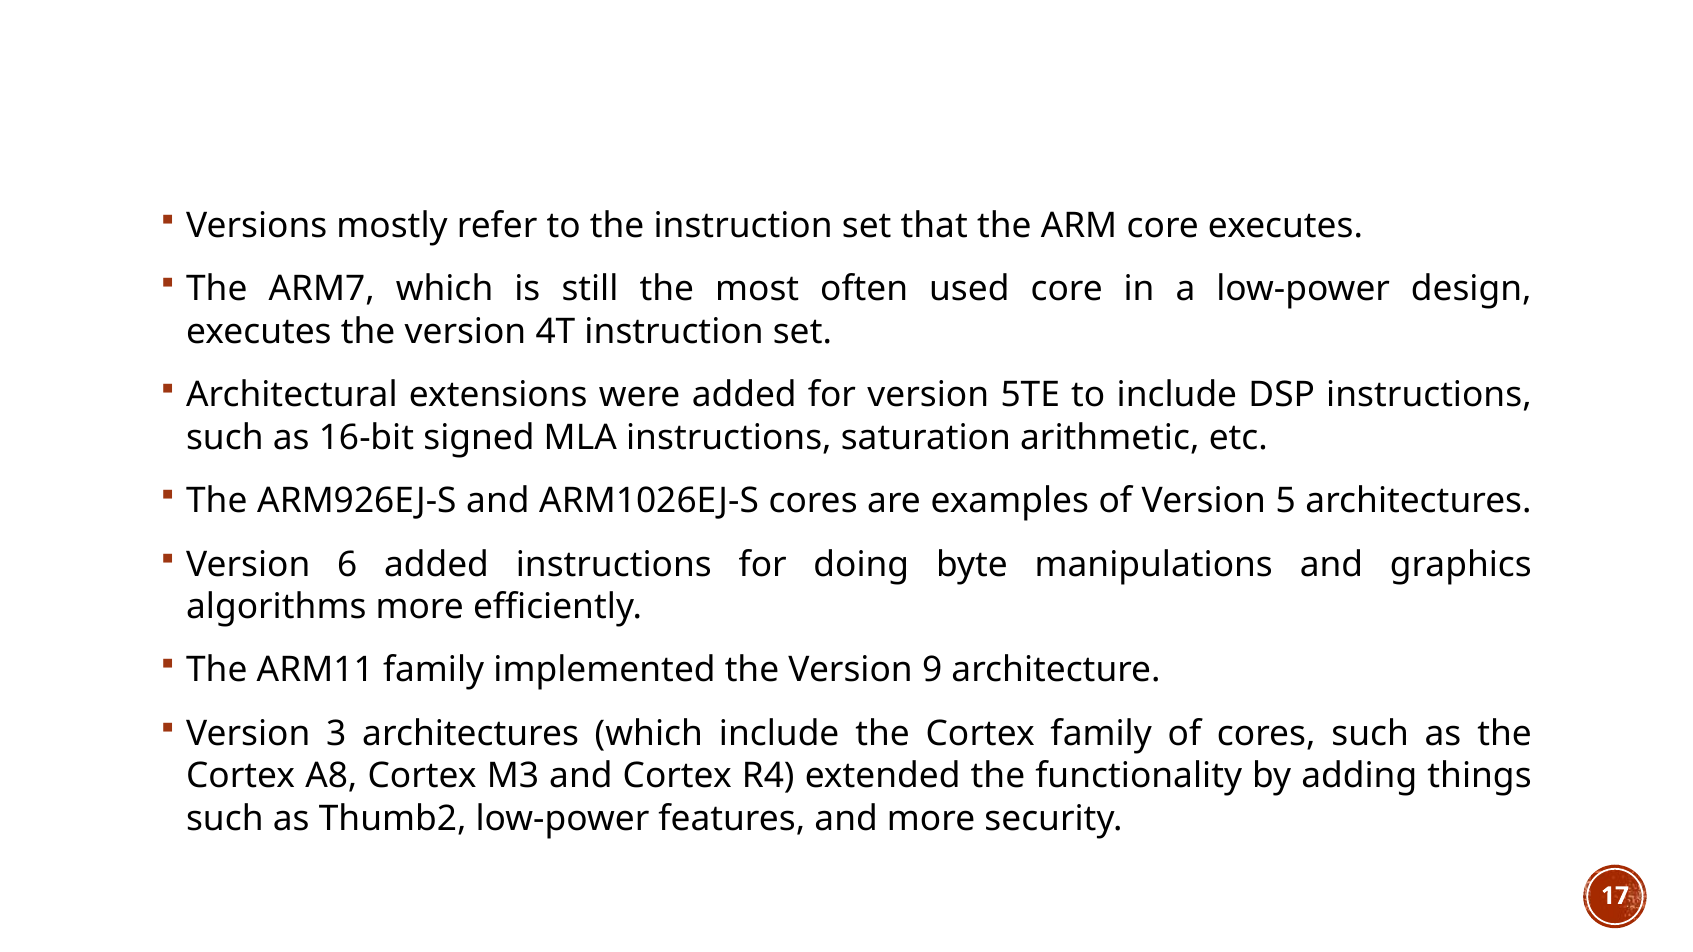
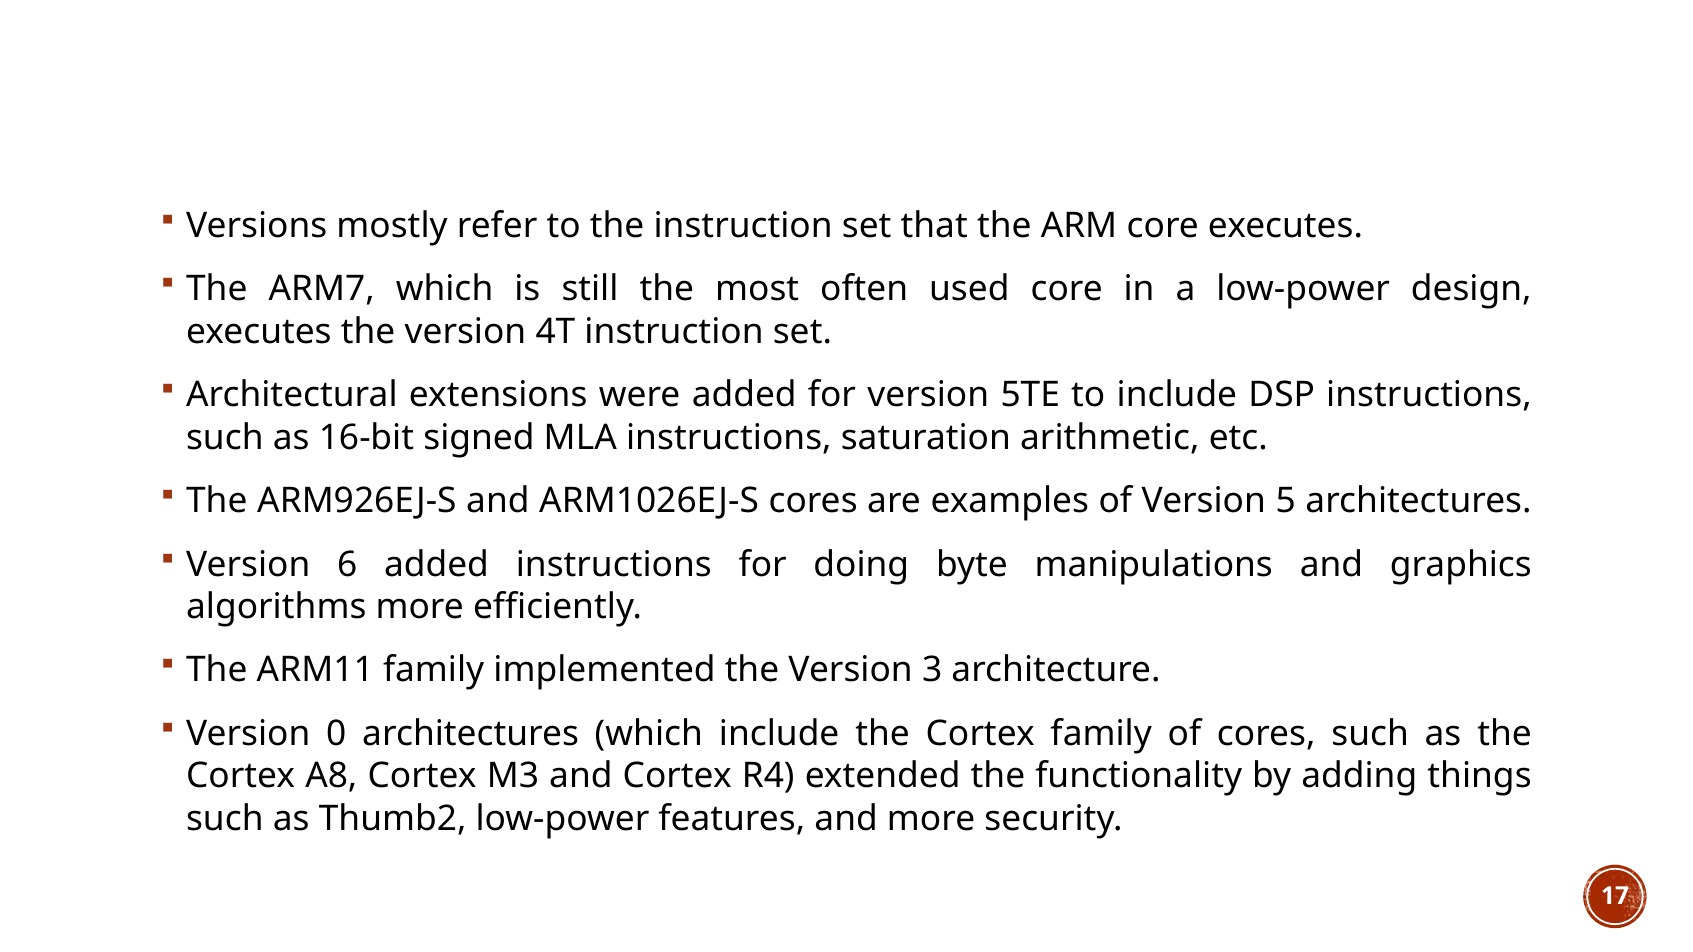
9: 9 -> 3 (932, 671)
3: 3 -> 0 (336, 734)
